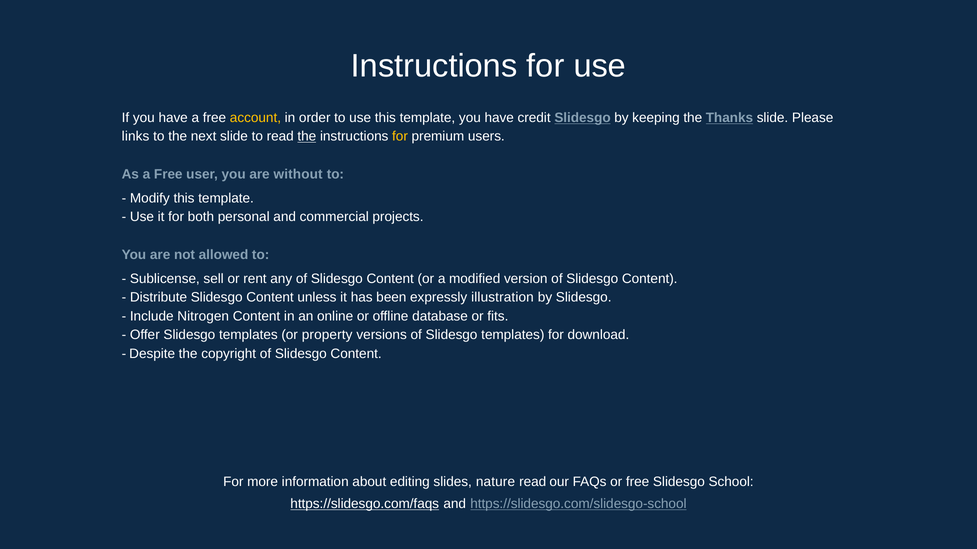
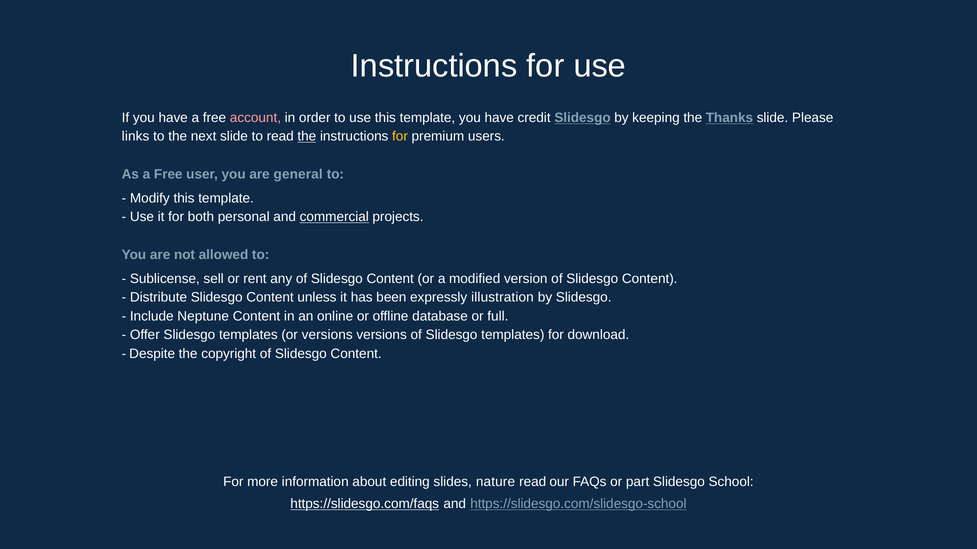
account colour: yellow -> pink (255, 118)
without: without -> general (298, 174)
commercial underline: none -> present (334, 217)
Nitrogen: Nitrogen -> Neptune (203, 316)
fits: fits -> full (498, 316)
or property: property -> versions (327, 335)
or free: free -> part (638, 482)
